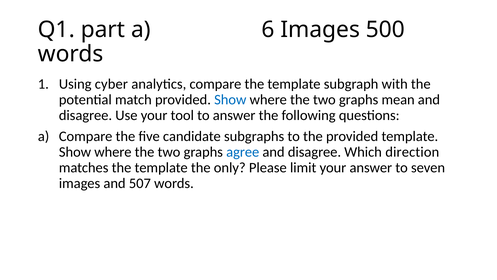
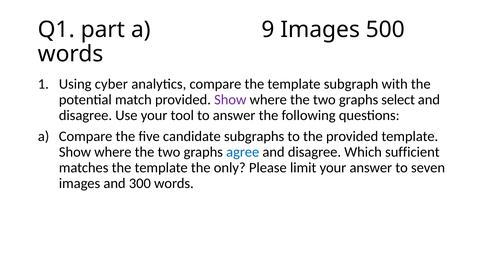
6: 6 -> 9 (268, 29)
Show colour: blue -> purple (230, 100)
mean: mean -> select (398, 100)
direction: direction -> sufficient (412, 152)
507: 507 -> 300 (140, 183)
